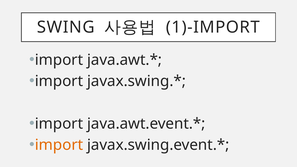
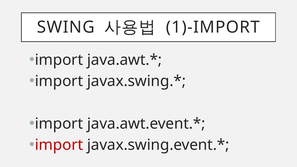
import colour: orange -> red (59, 145)
